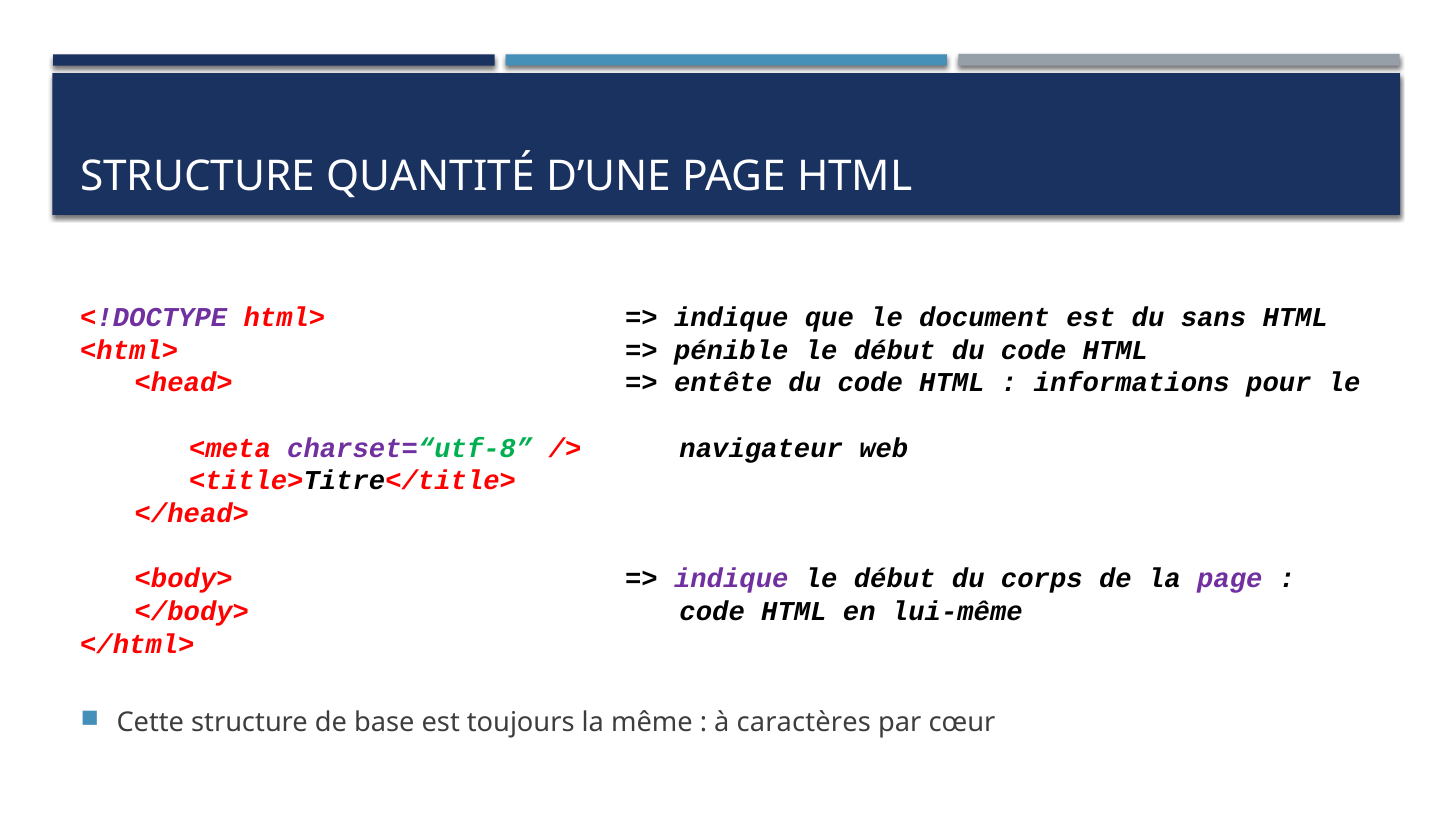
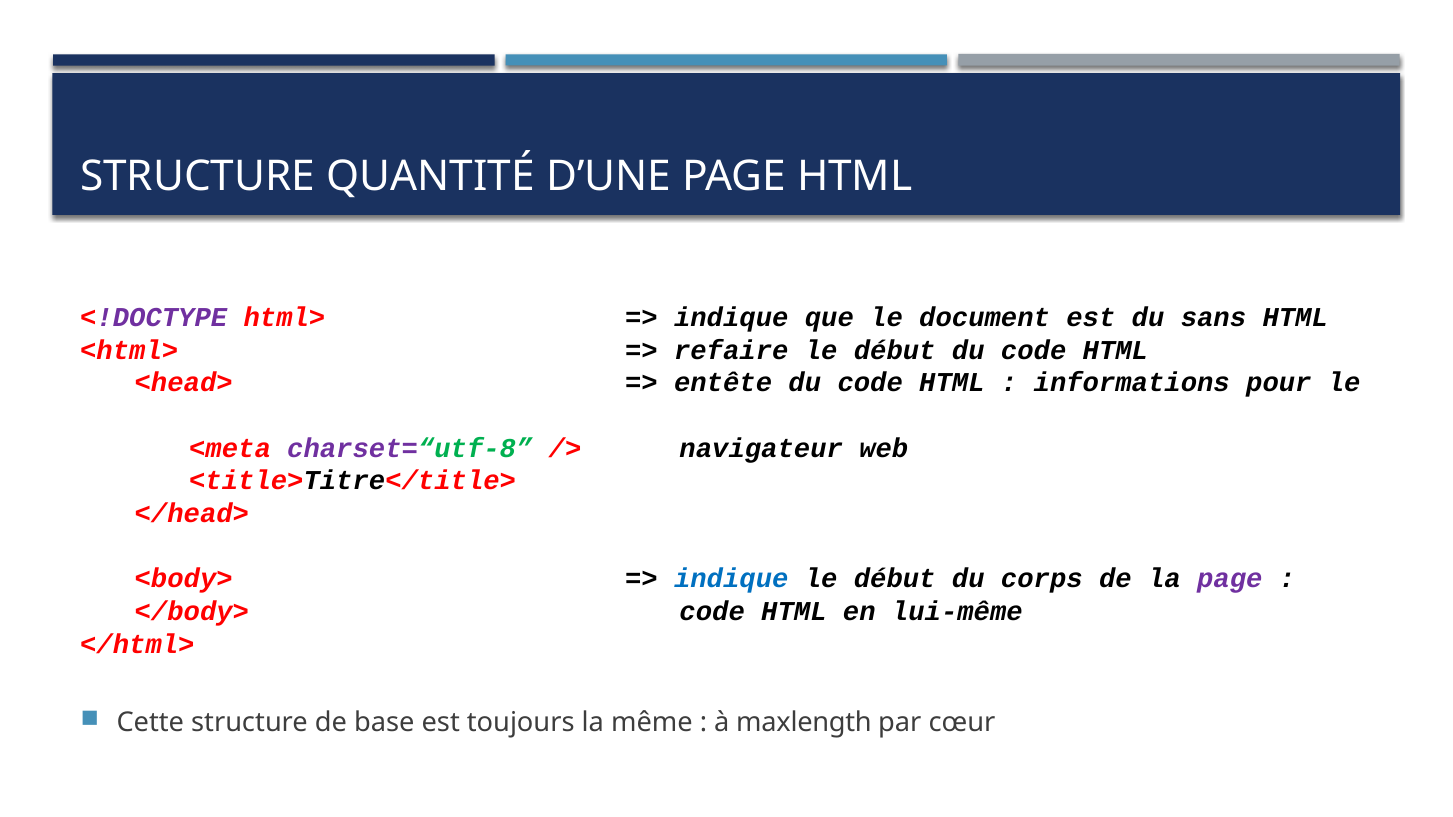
pénible: pénible -> refaire (731, 350)
indique colour: purple -> blue (731, 579)
caractères: caractères -> maxlength (804, 723)
